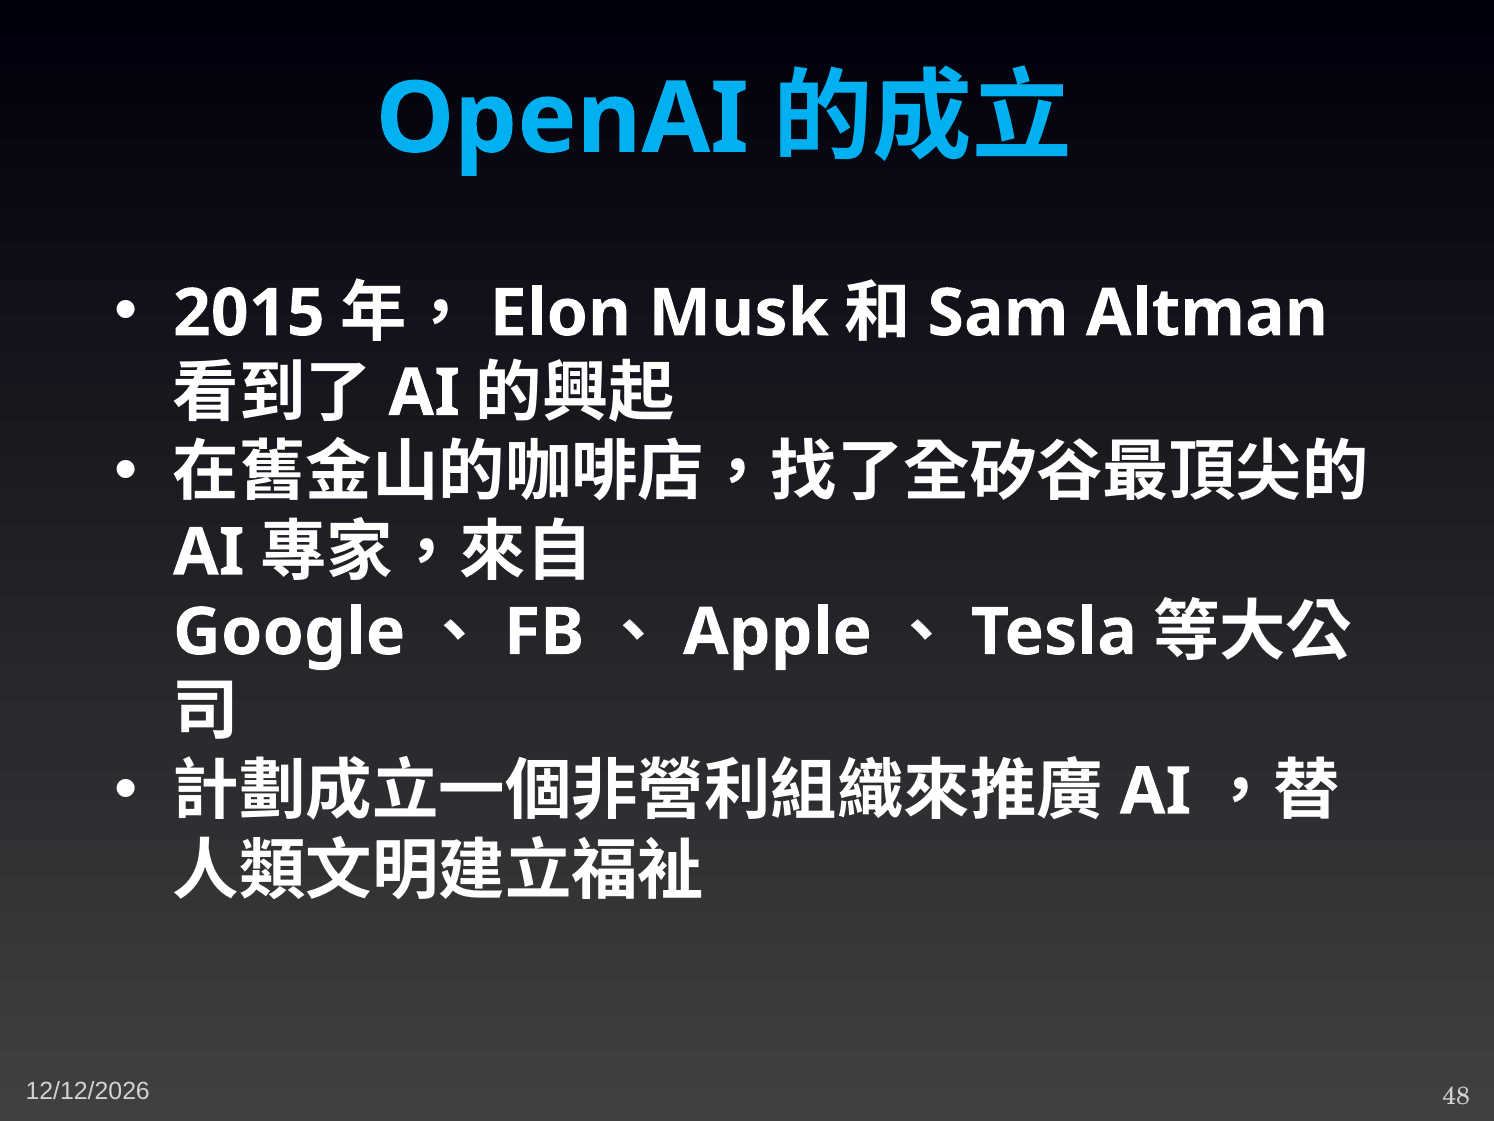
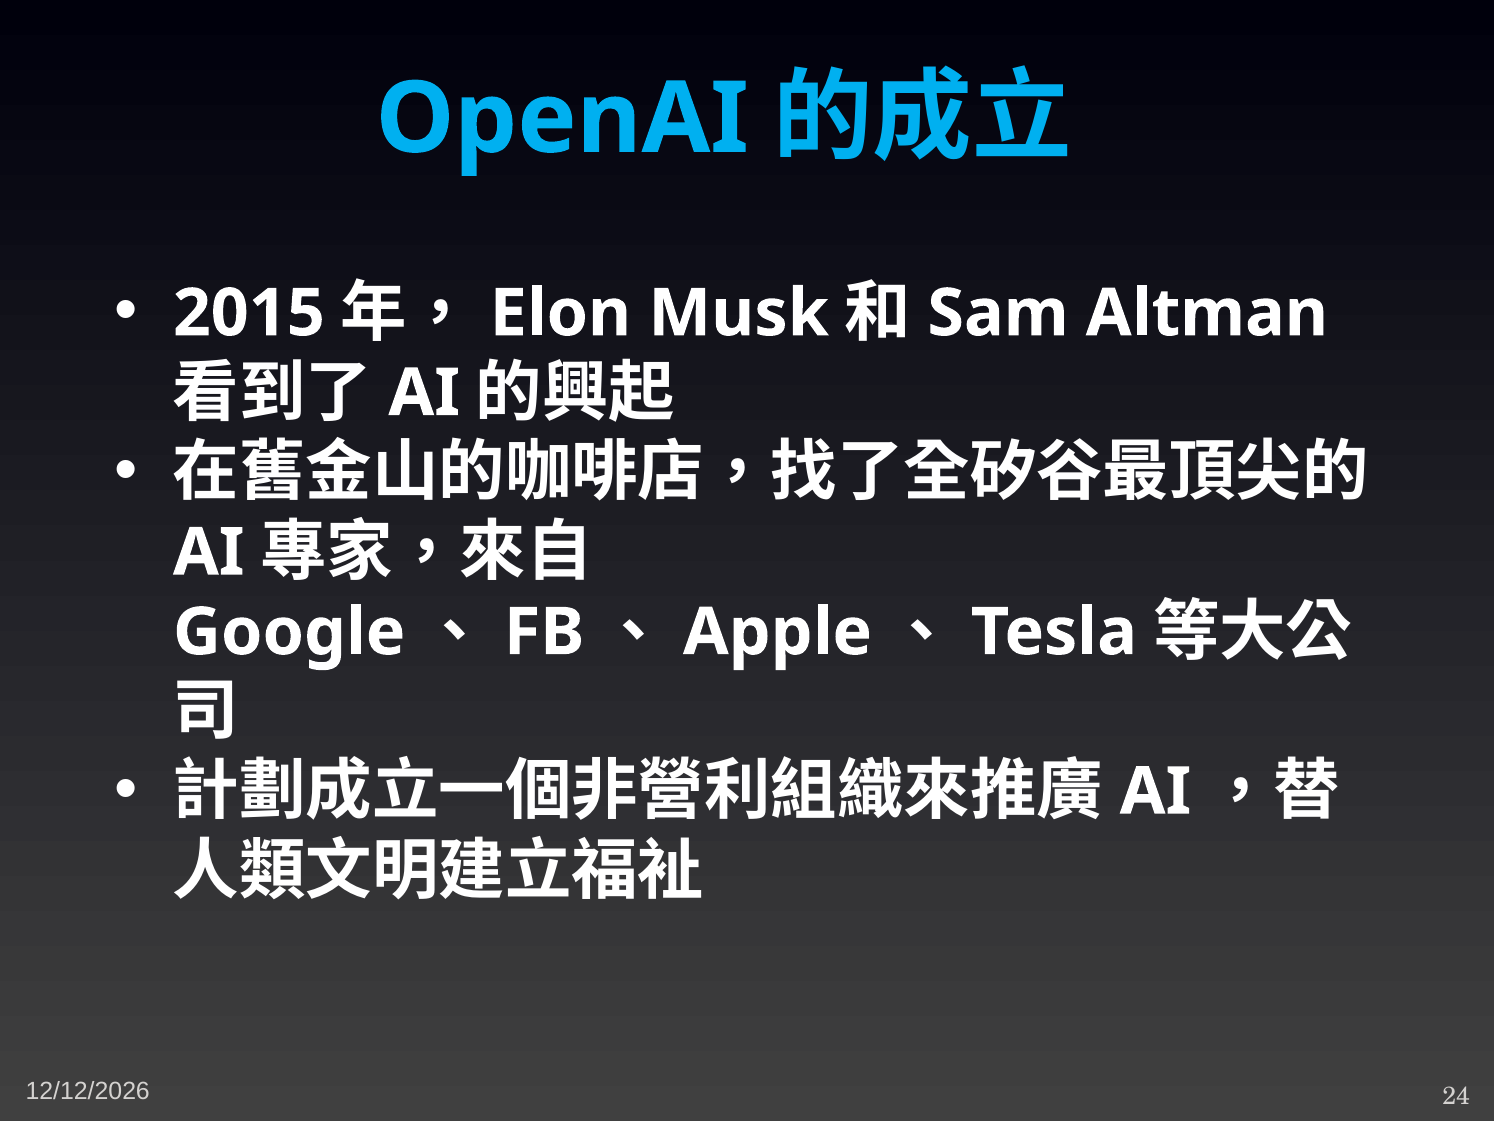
48: 48 -> 24 (1456, 1096)
